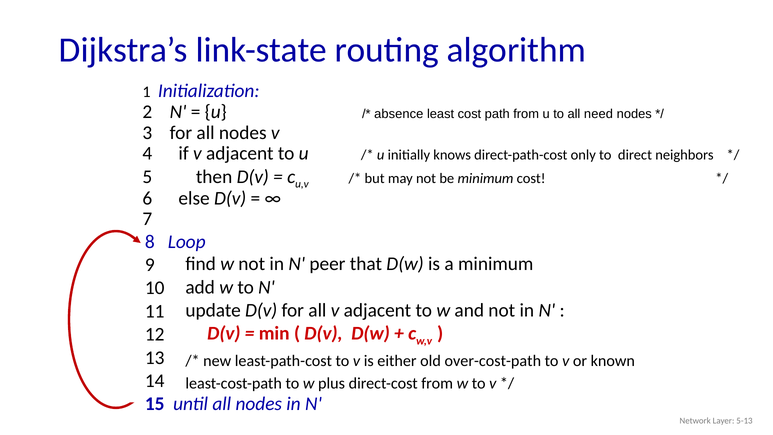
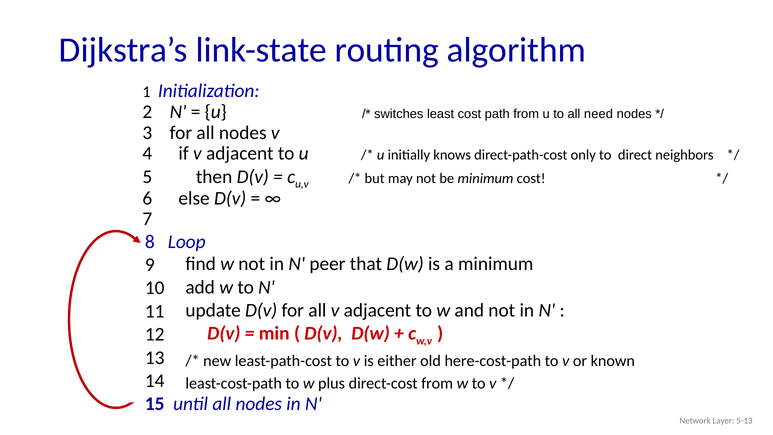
absence: absence -> switches (399, 114)
over-cost-path: over-cost-path -> here-cost-path (493, 361)
